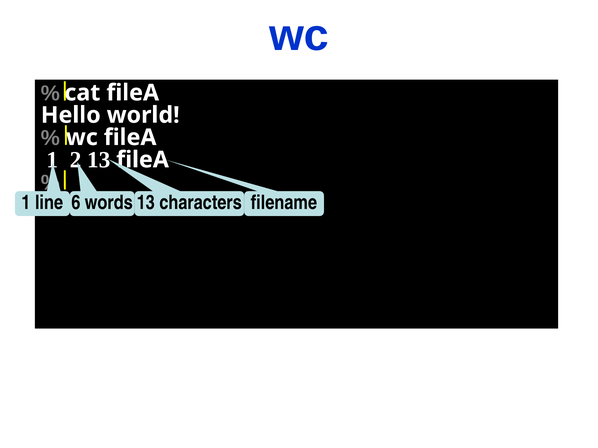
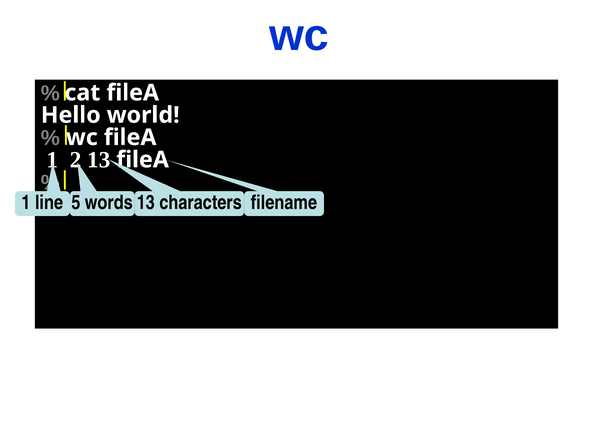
6: 6 -> 5 (76, 203)
